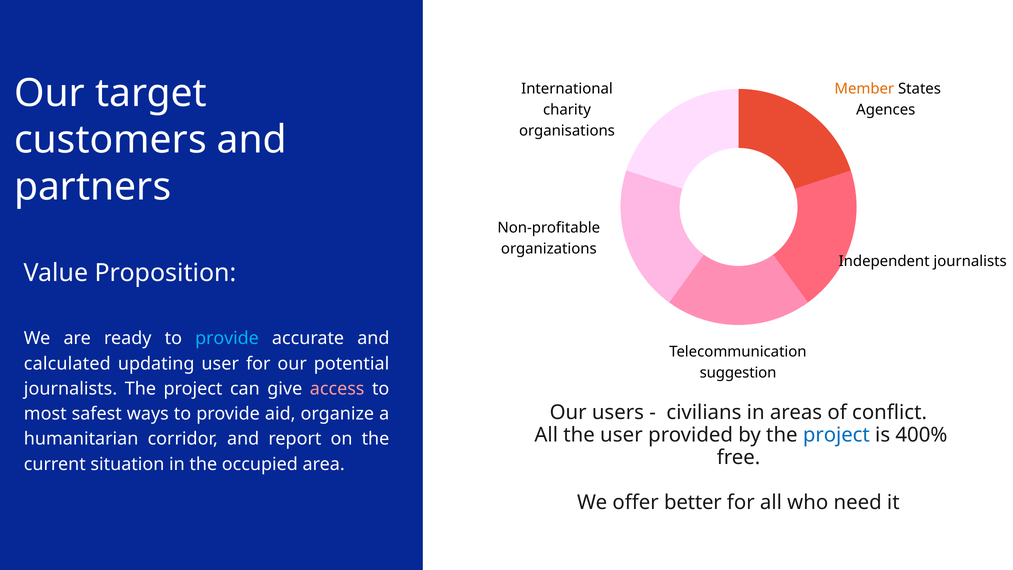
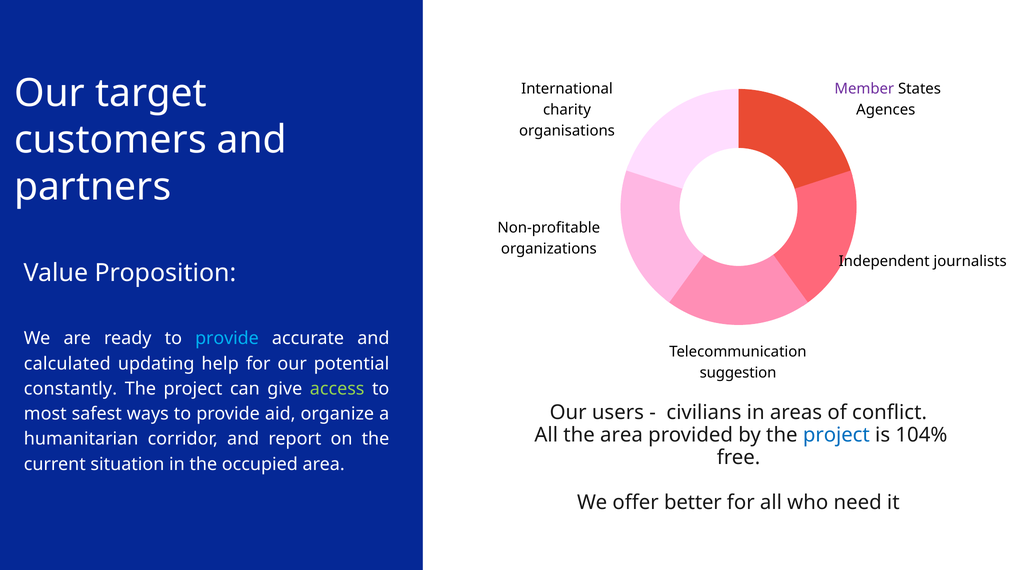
Member colour: orange -> purple (864, 89)
updating user: user -> help (220, 363)
journalists: journalists -> constantly (70, 389)
access colour: pink -> light green (337, 389)
the user: user -> area (622, 435)
400%: 400% -> 104% (921, 435)
